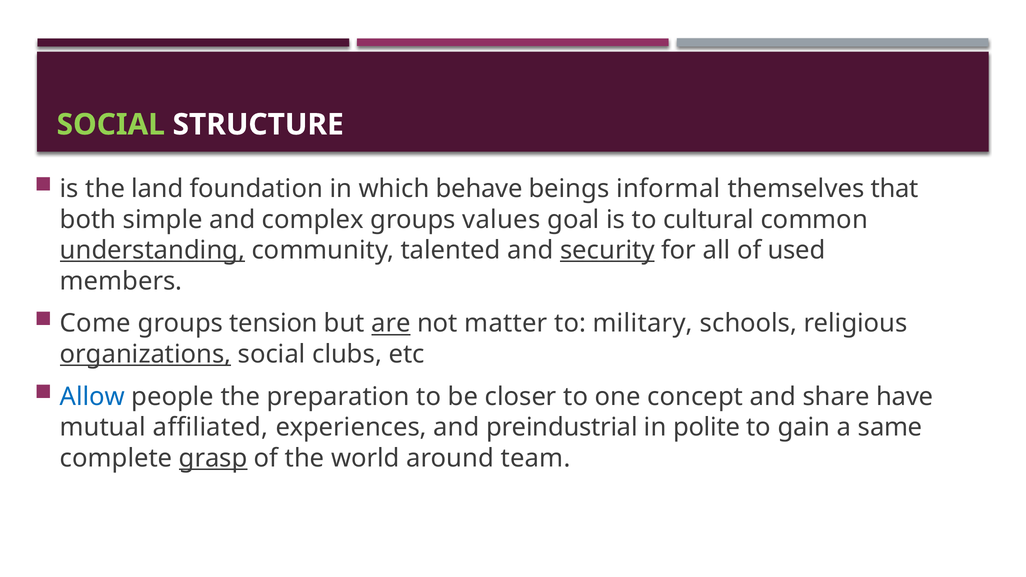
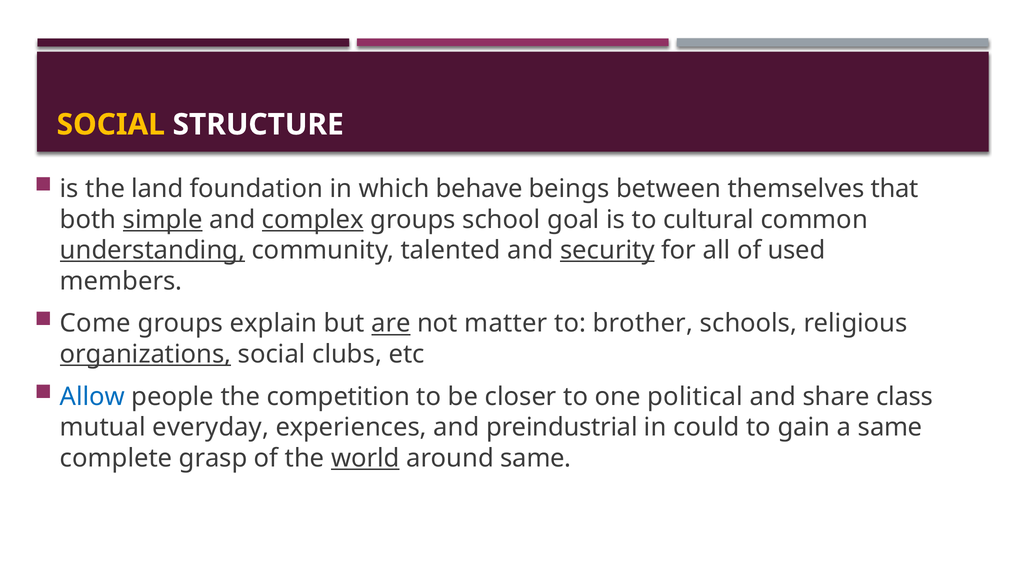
SOCIAL colour: light green -> yellow (111, 125)
informal: informal -> between (668, 189)
simple underline: none -> present (163, 220)
complex underline: none -> present (313, 220)
values: values -> school (501, 220)
tension: tension -> explain (274, 324)
military: military -> brother (643, 324)
preparation: preparation -> competition (338, 397)
concept: concept -> political (695, 397)
have: have -> class (905, 397)
affiliated: affiliated -> everyday (211, 427)
polite: polite -> could (706, 427)
grasp underline: present -> none (213, 458)
world underline: none -> present (365, 458)
around team: team -> same (536, 458)
